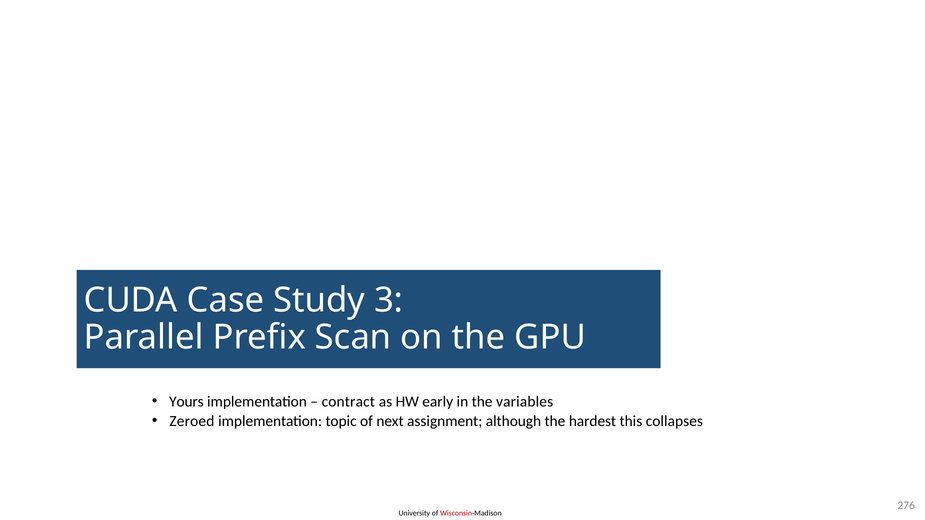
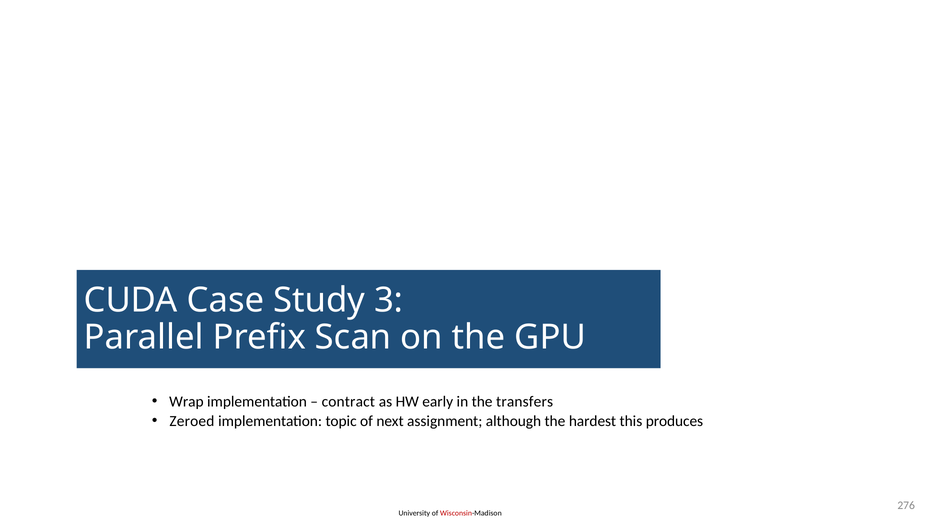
Yours: Yours -> Wrap (186, 402)
variables: variables -> transfers (525, 402)
collapses: collapses -> produces (674, 422)
